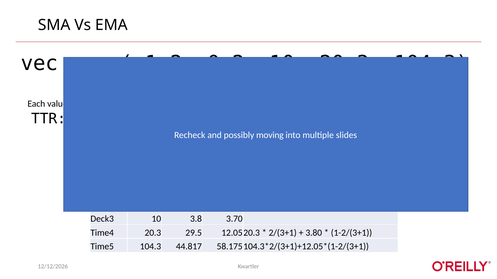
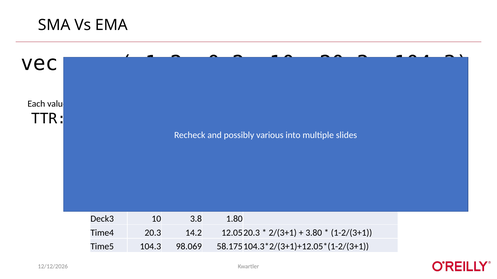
moving: moving -> various (270, 135)
3.70: 3.70 -> 1.80 (234, 219)
29.5: 29.5 -> 14.2 (194, 233)
44.817: 44.817 -> 98.069 (189, 247)
